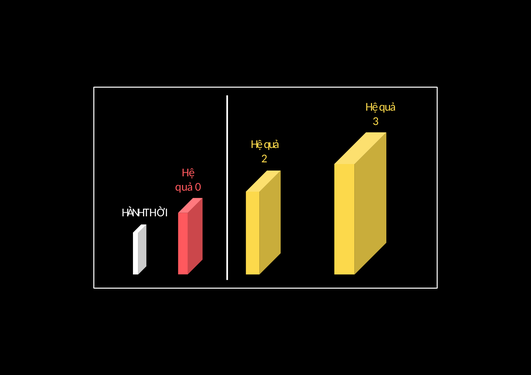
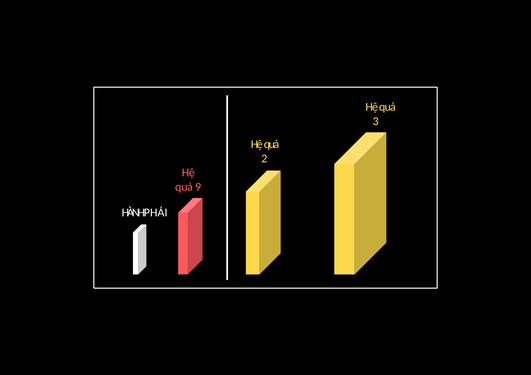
0: 0 -> 9 (198, 187)
THỜI: THỜI -> PHẢI (156, 213)
